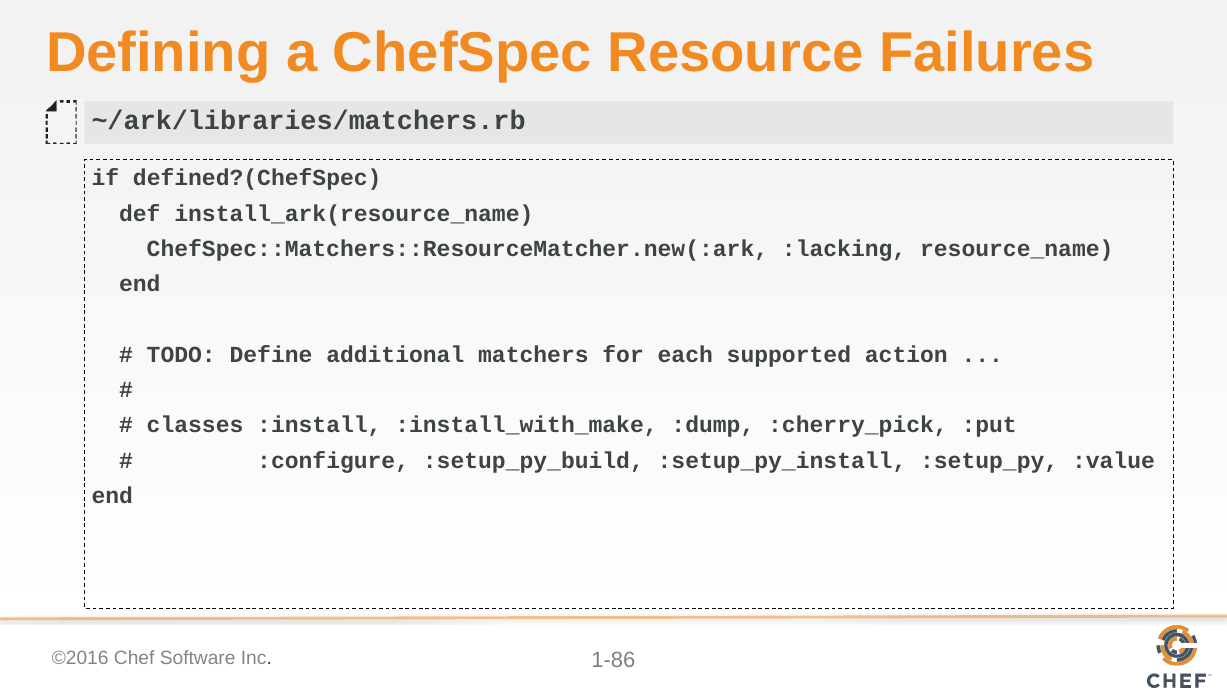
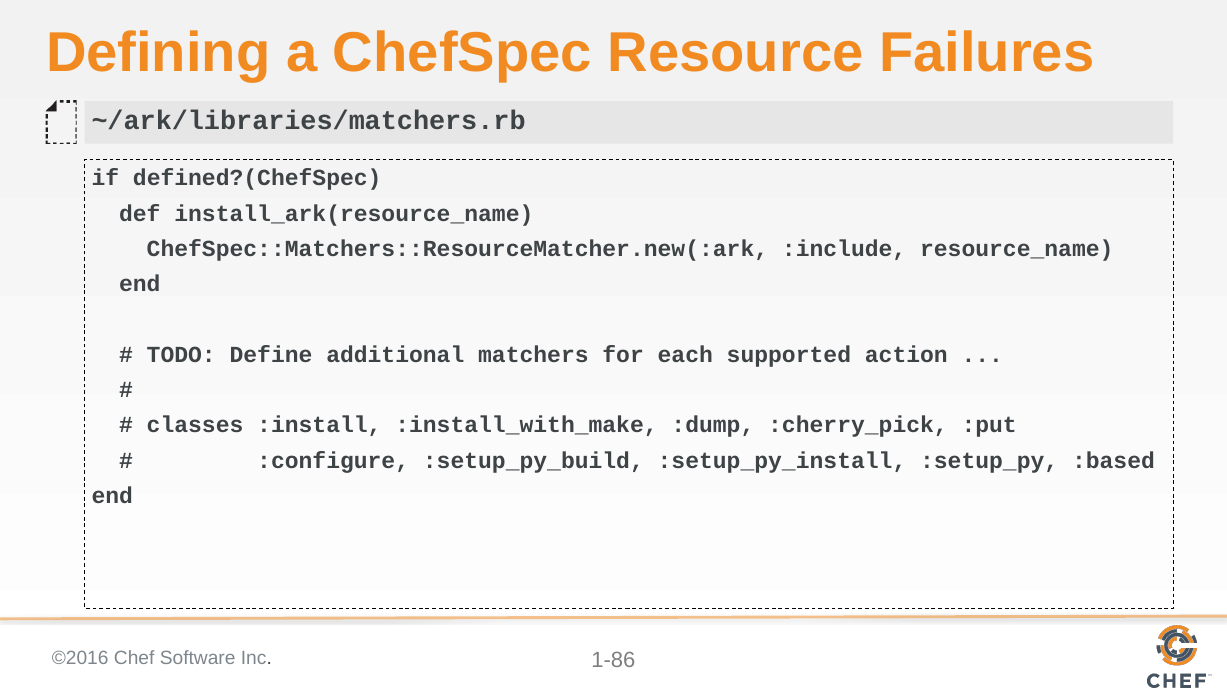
:lacking: :lacking -> :include (844, 249)
:value: :value -> :based (1113, 461)
